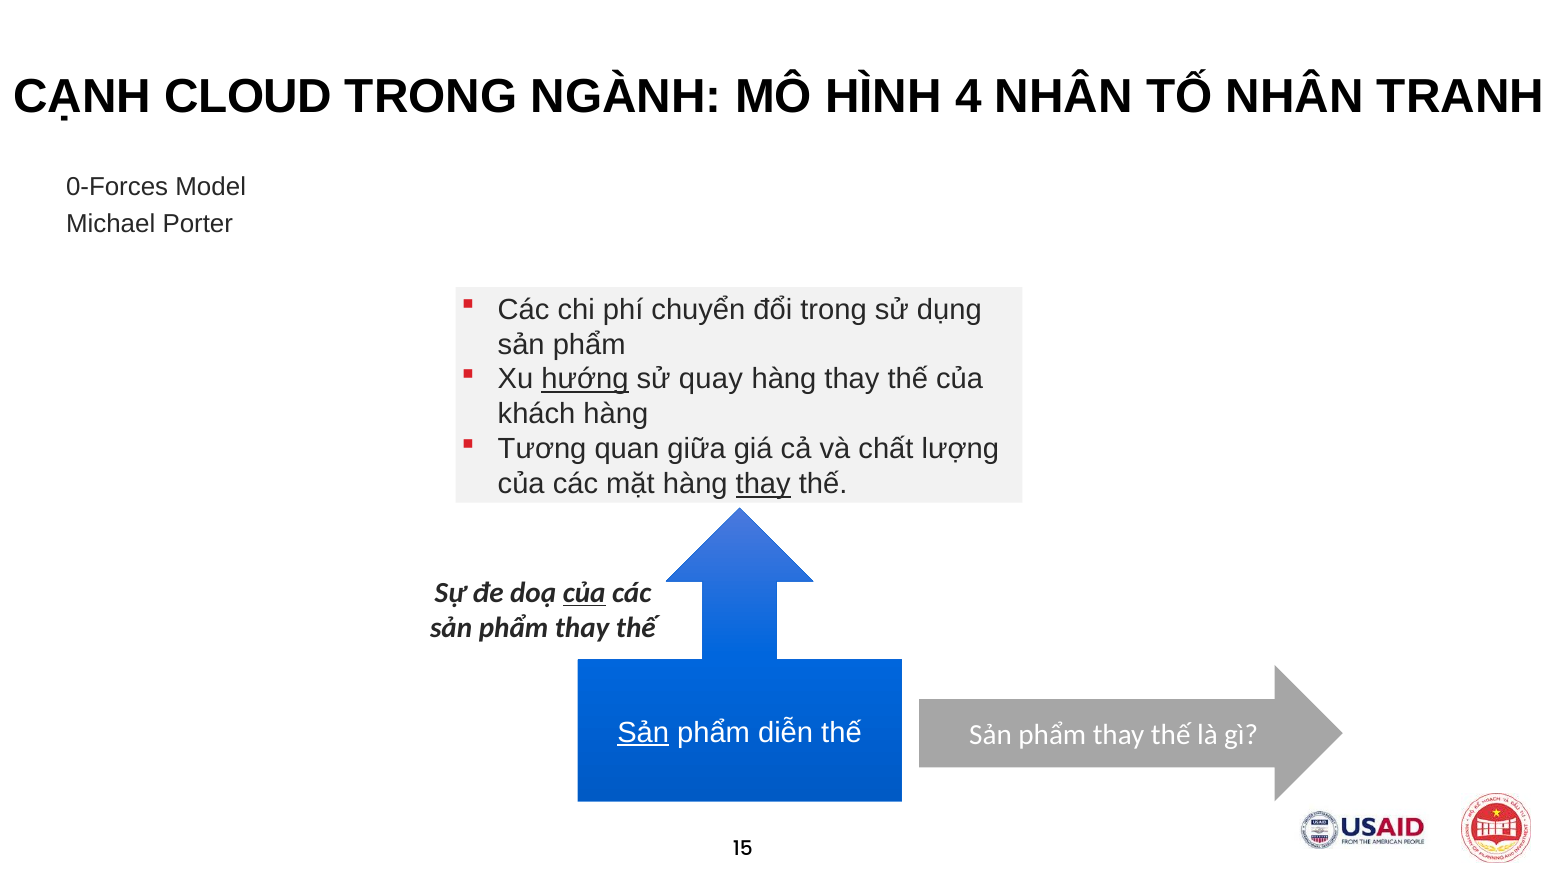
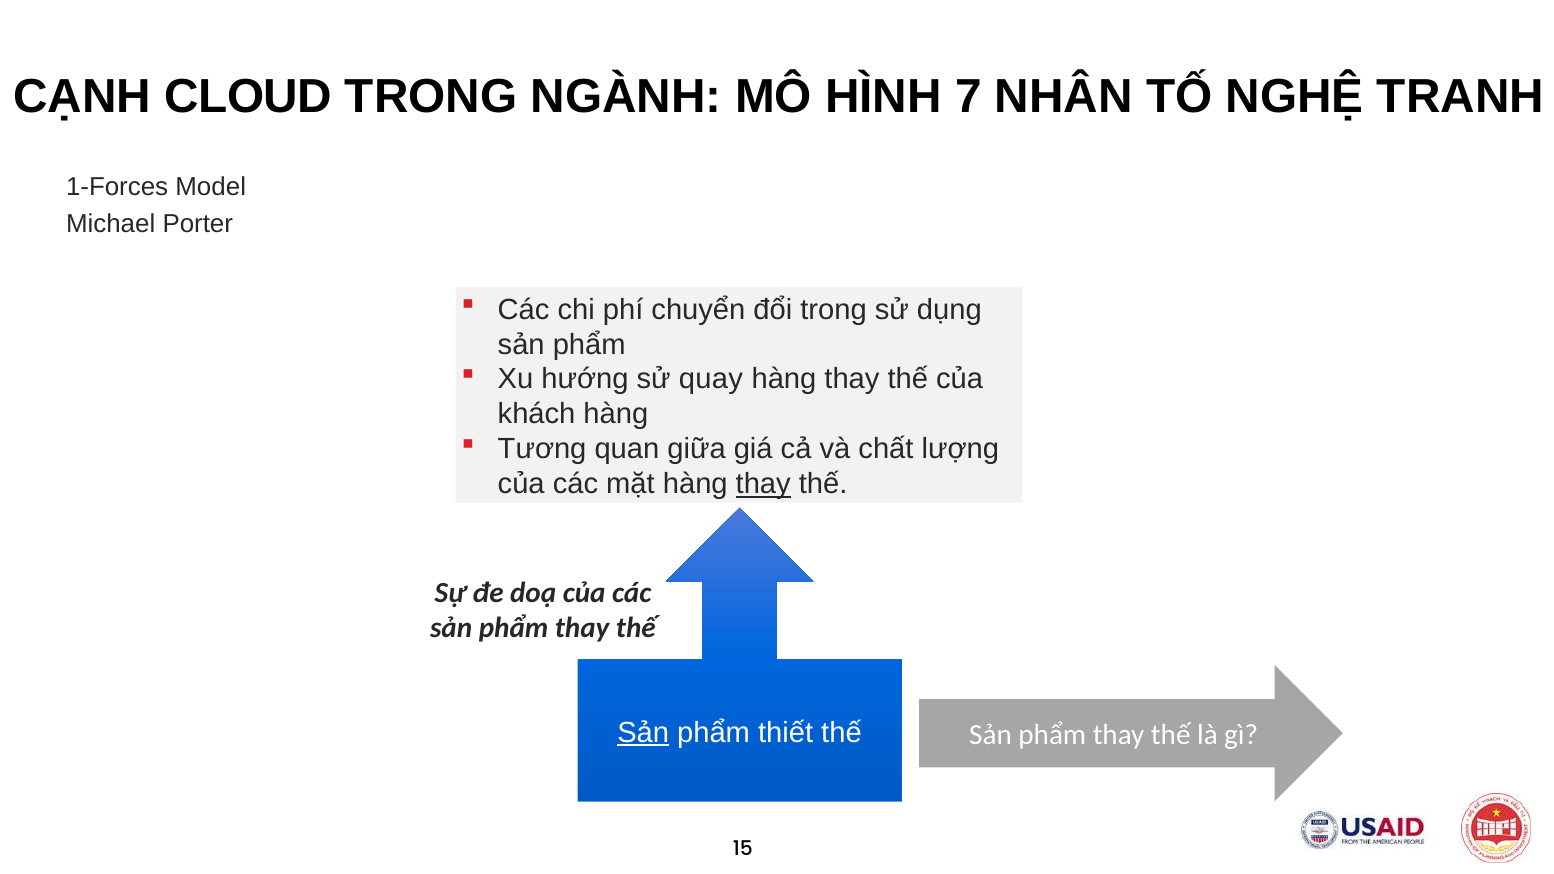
4: 4 -> 7 (968, 96)
TỐ NHÂN: NHÂN -> NGHỆ (1295, 96)
0-Forces: 0-Forces -> 1-Forces (117, 187)
hướng underline: present -> none (585, 380)
của underline: present -> none (584, 593)
diễn: diễn -> thiết (786, 733)
